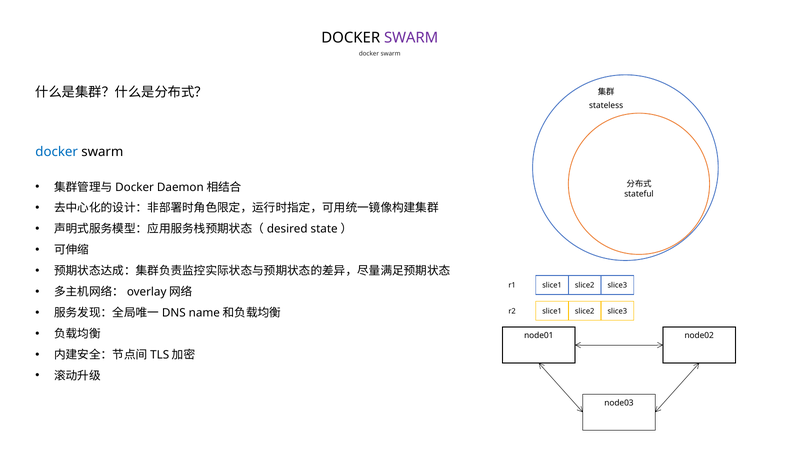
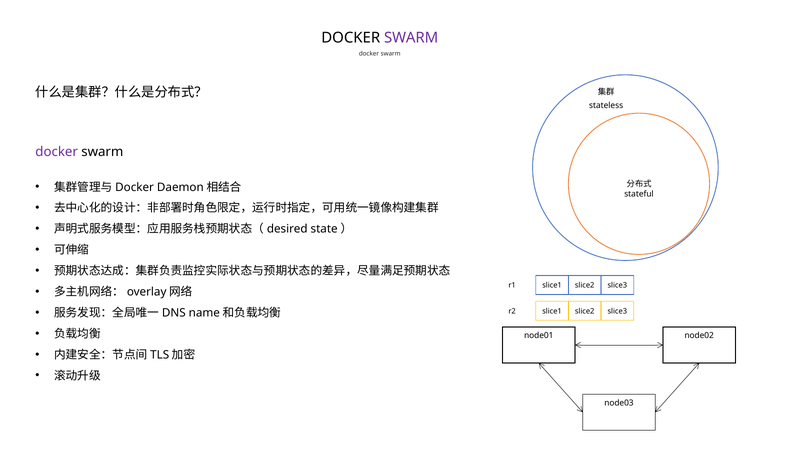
docker colour: blue -> purple (57, 152)
